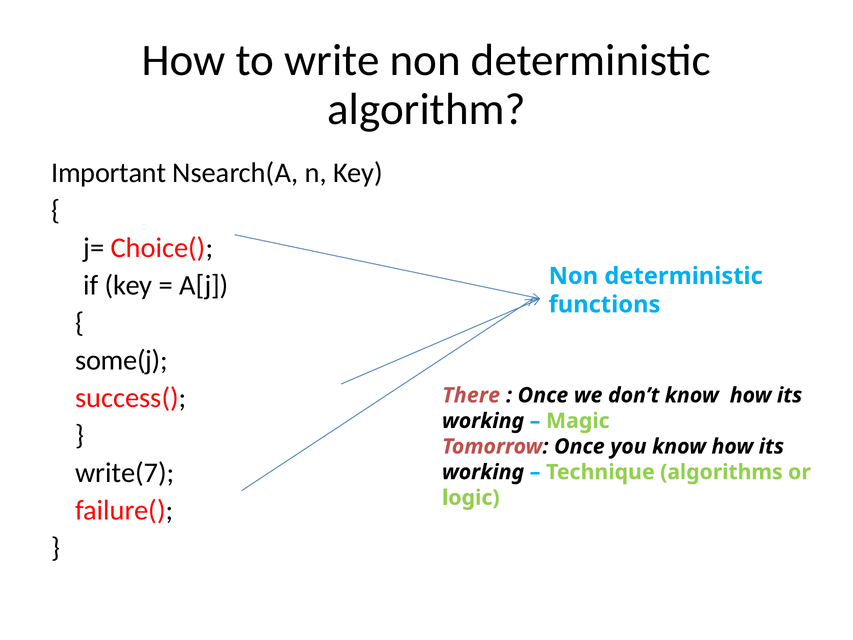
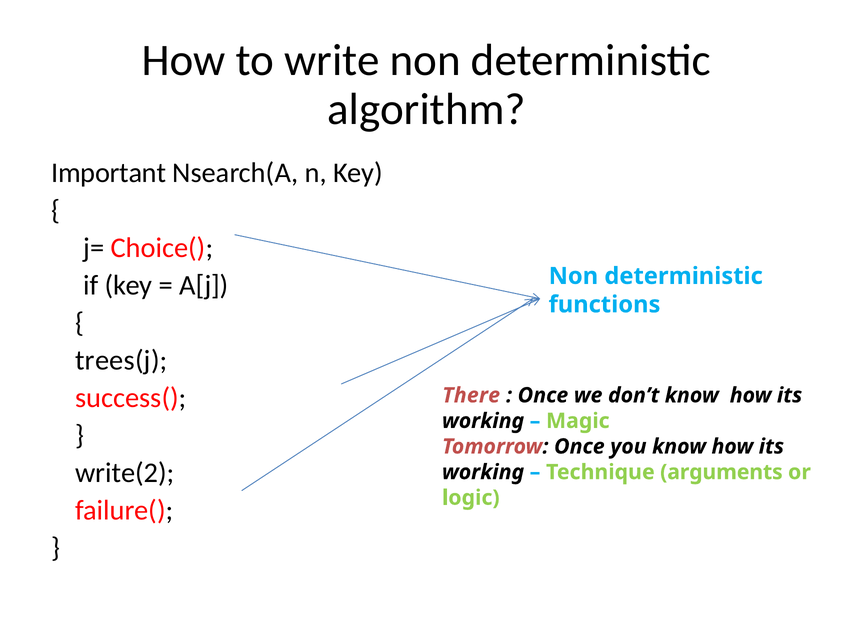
some(j: some(j -> trees(j (121, 360)
write(7: write(7 -> write(2 (125, 473)
algorithms: algorithms -> arguments (721, 472)
